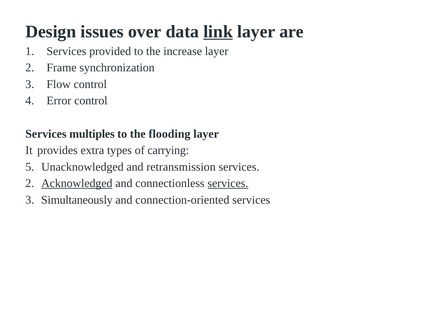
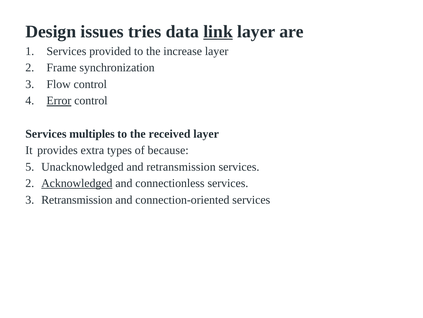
over: over -> tries (145, 32)
Error underline: none -> present (59, 101)
flooding: flooding -> received (170, 133)
carrying: carrying -> because (168, 150)
services underline: present -> none (228, 183)
Simultaneously: Simultaneously -> Retransmission (77, 199)
